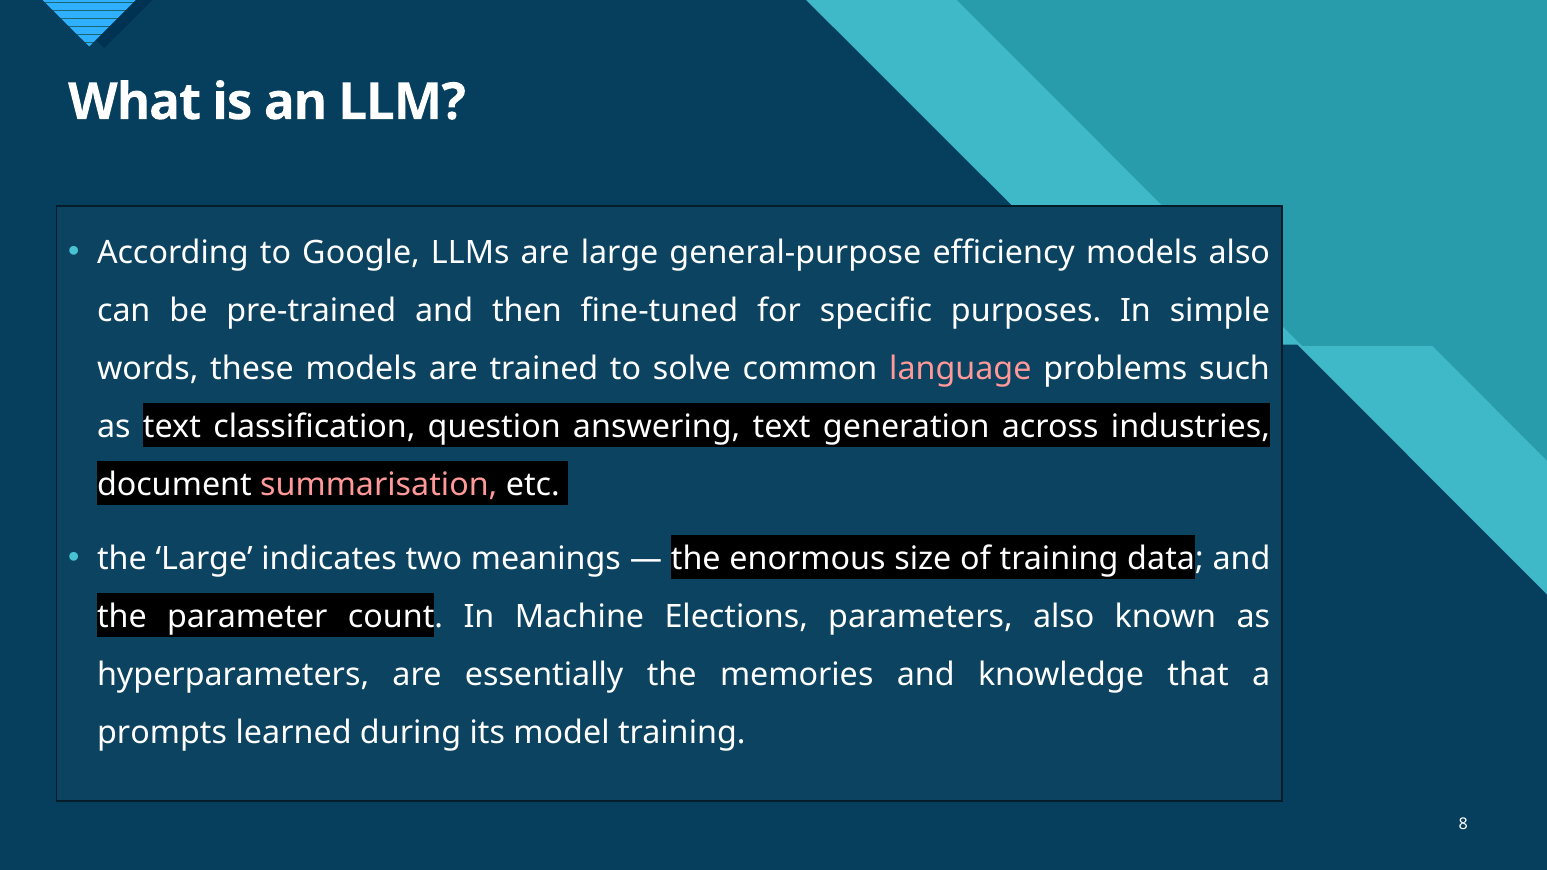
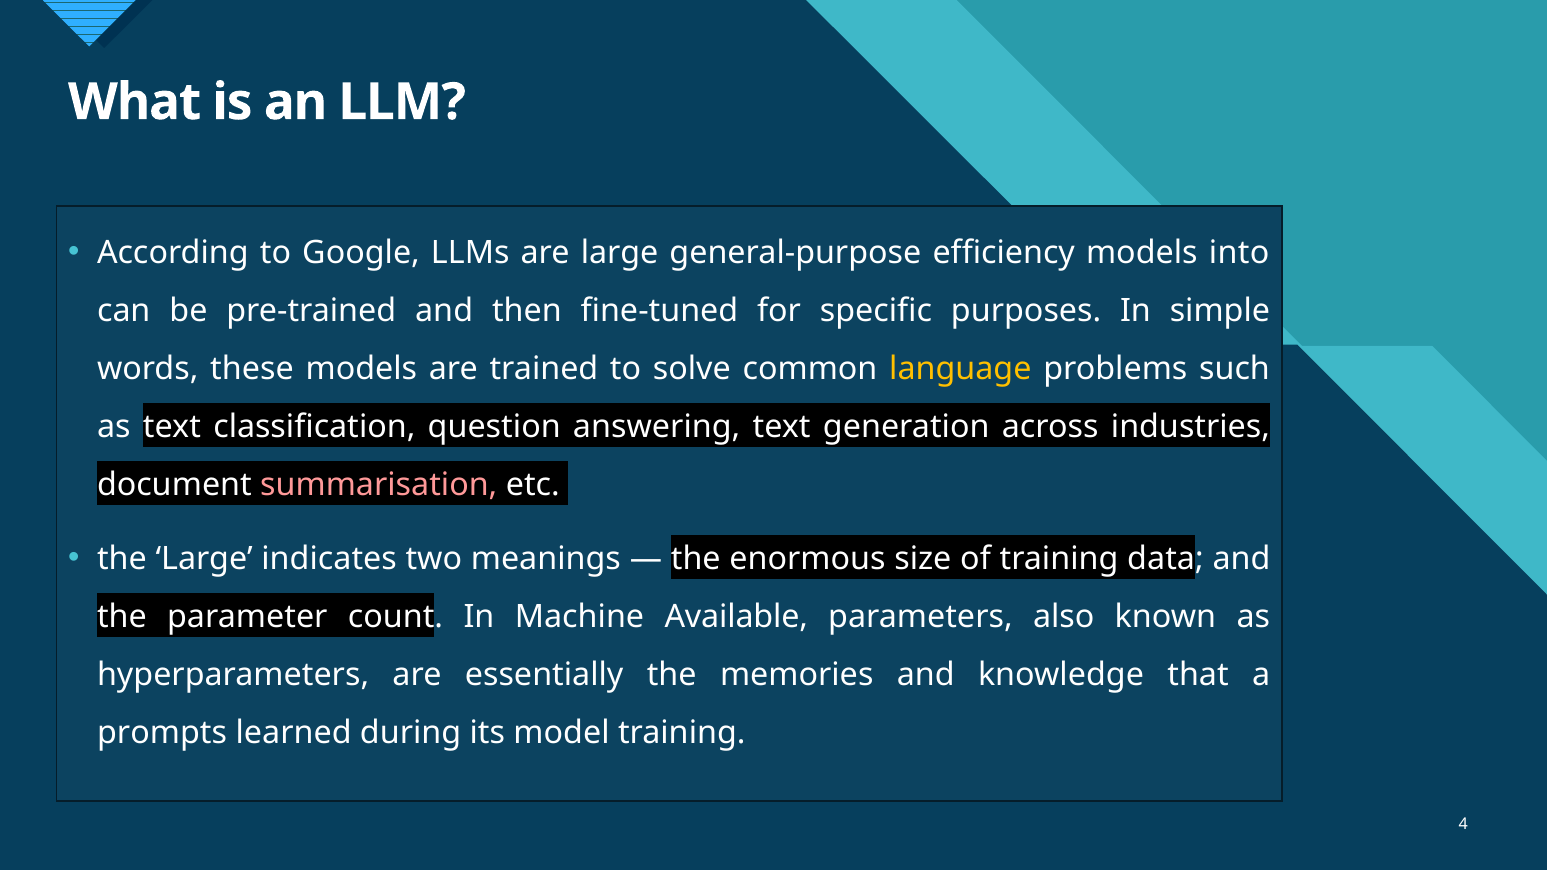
models also: also -> into (1239, 253)
language colour: pink -> yellow (960, 369)
Elections: Elections -> Available (736, 617)
8: 8 -> 4 (1463, 824)
